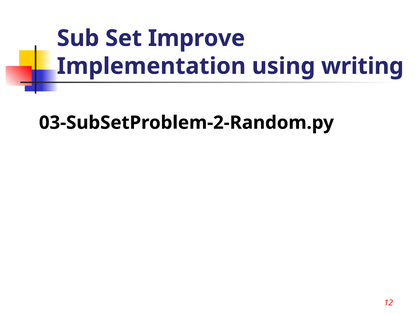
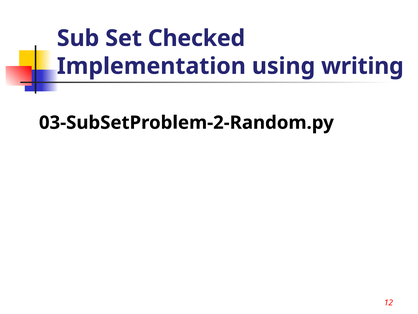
Improve: Improve -> Checked (196, 38)
